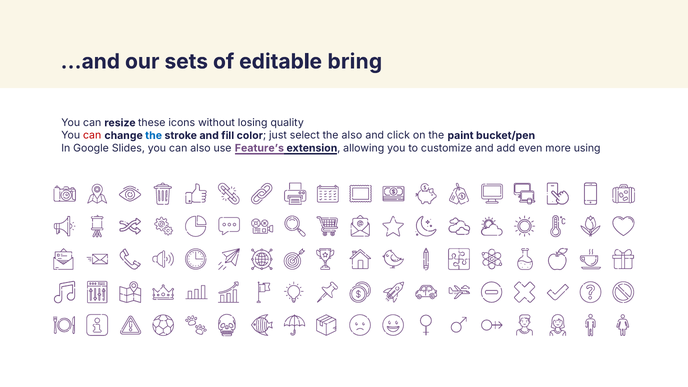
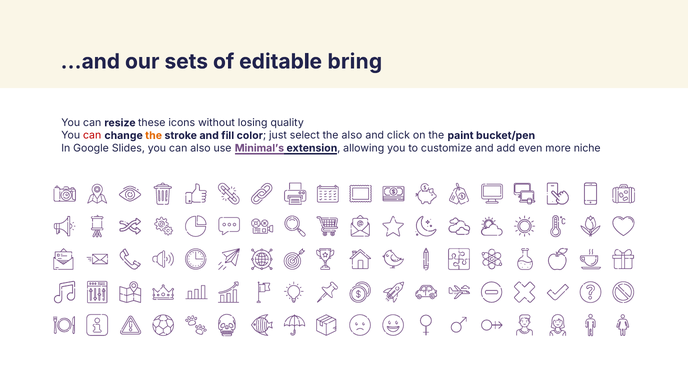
the colour: blue -> orange (154, 135)
Feature’s: Feature’s -> Minimal’s (259, 148)
using: using -> niche (587, 148)
